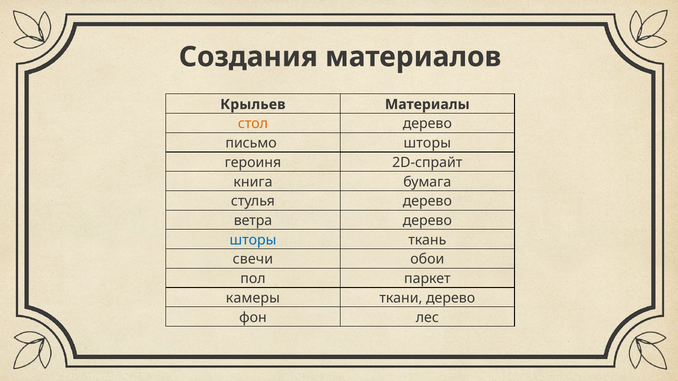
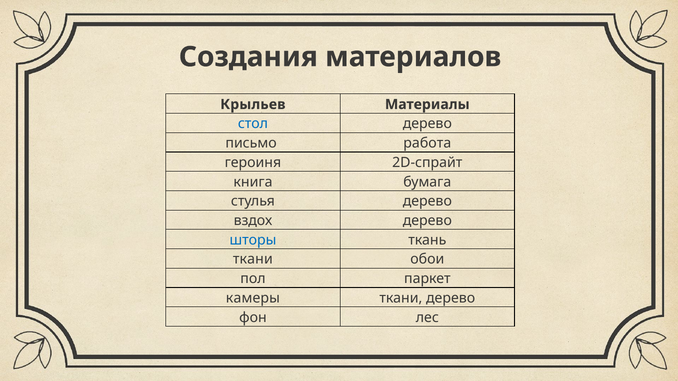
стол colour: orange -> blue (253, 124)
письмо шторы: шторы -> работа (427, 143)
ветра: ветра -> вздох (253, 221)
свечи: свечи -> ткани (253, 260)
